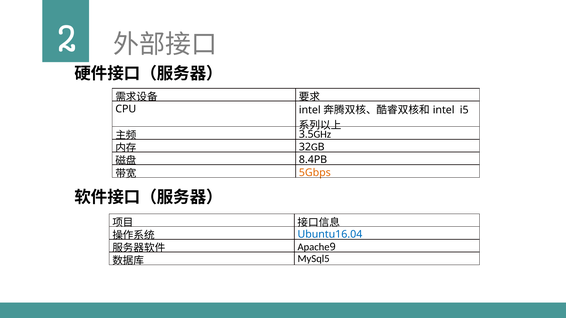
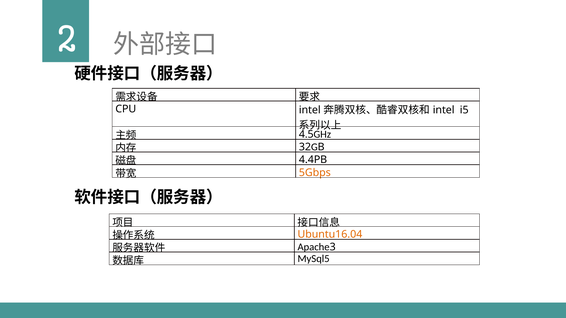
3: 3 -> 4 (302, 134)
8.4PB: 8.4PB -> 4.4PB (313, 160)
Ubuntu16.04 colour: blue -> orange (330, 235)
9: 9 -> 3 (333, 247)
